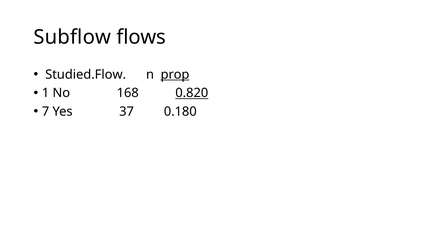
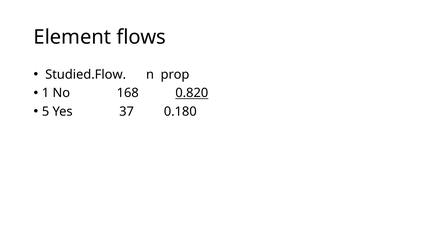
Subflow: Subflow -> Element (72, 37)
prop underline: present -> none (175, 75)
7: 7 -> 5 (46, 112)
